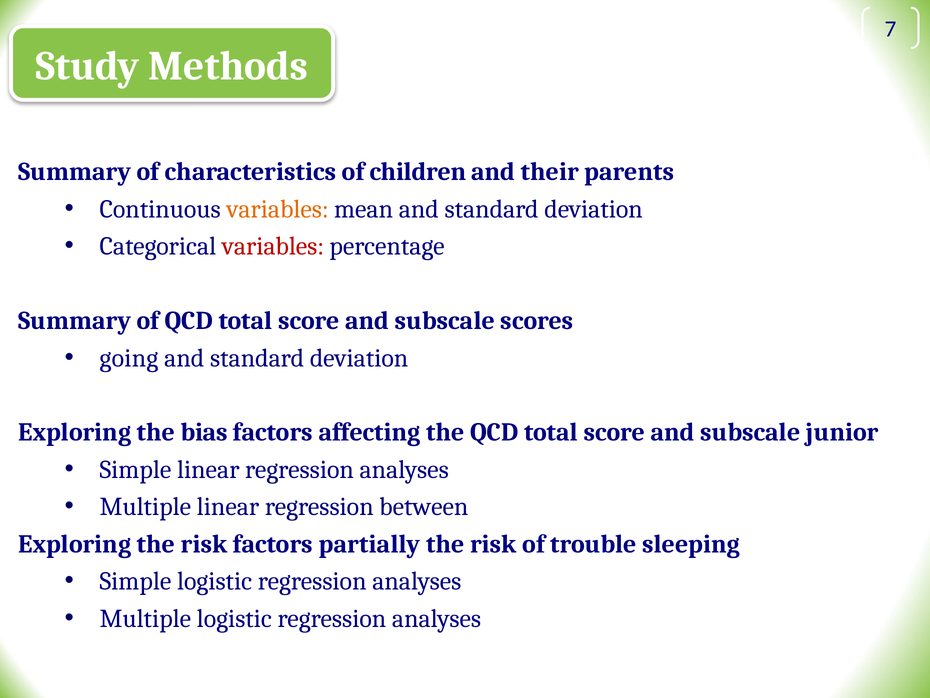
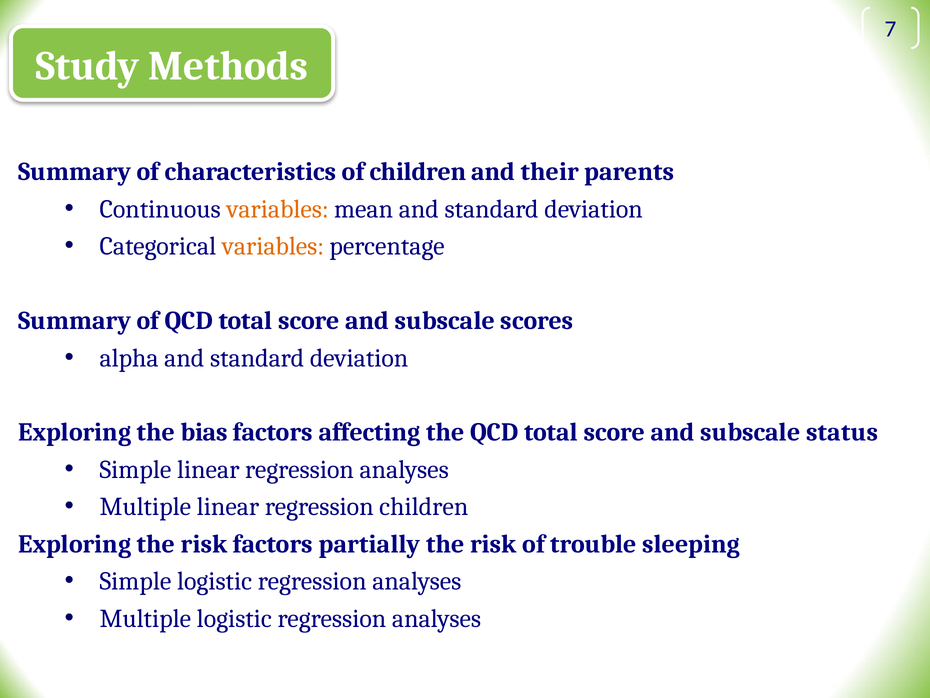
variables colour: red -> orange (273, 246)
going: going -> alpha (129, 358)
junior: junior -> status (842, 432)
regression between: between -> children (424, 507)
